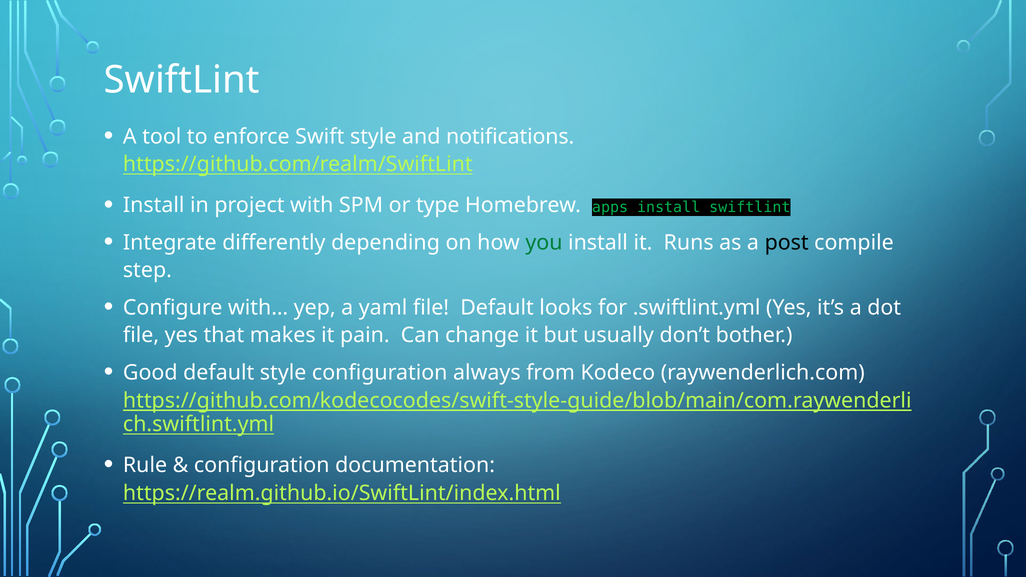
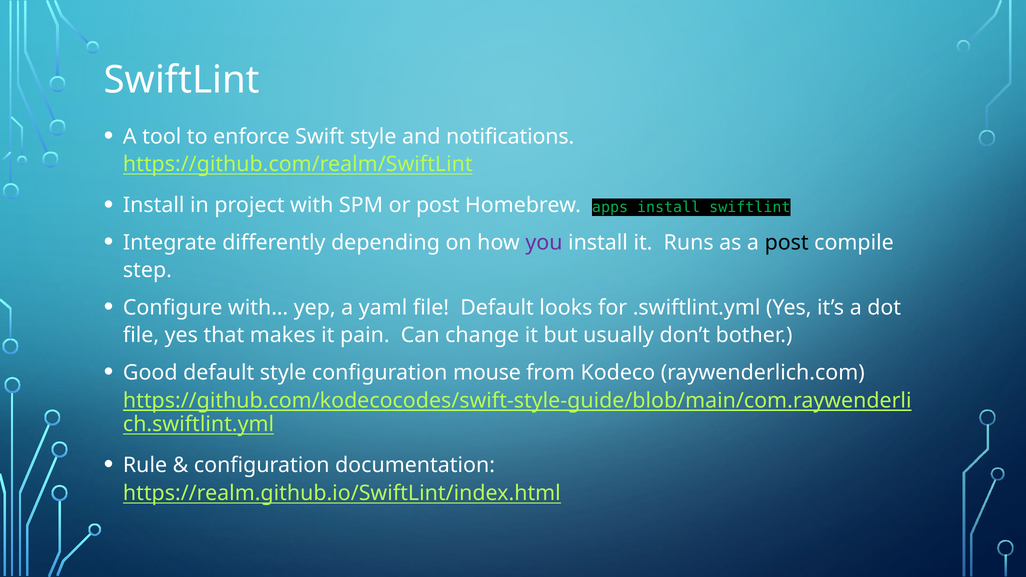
or type: type -> post (438, 205)
you colour: green -> purple (544, 243)
always: always -> mouse (487, 373)
